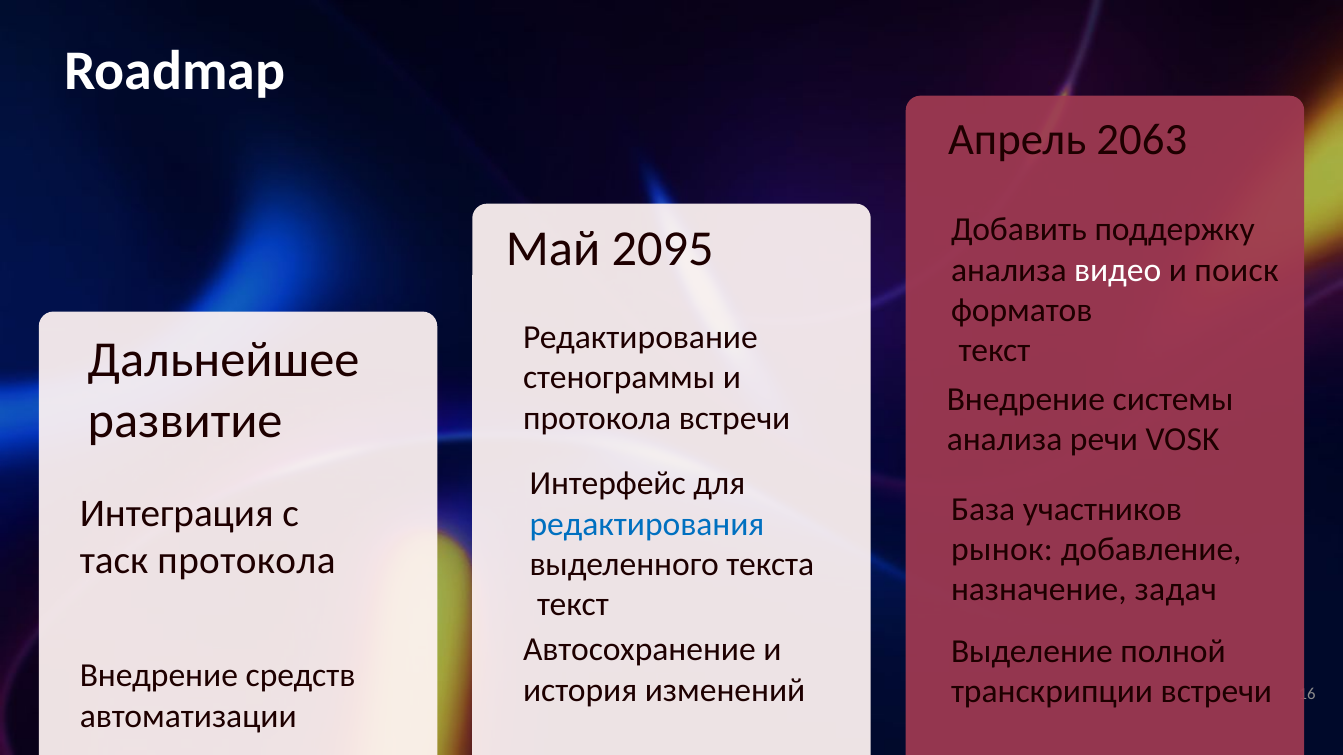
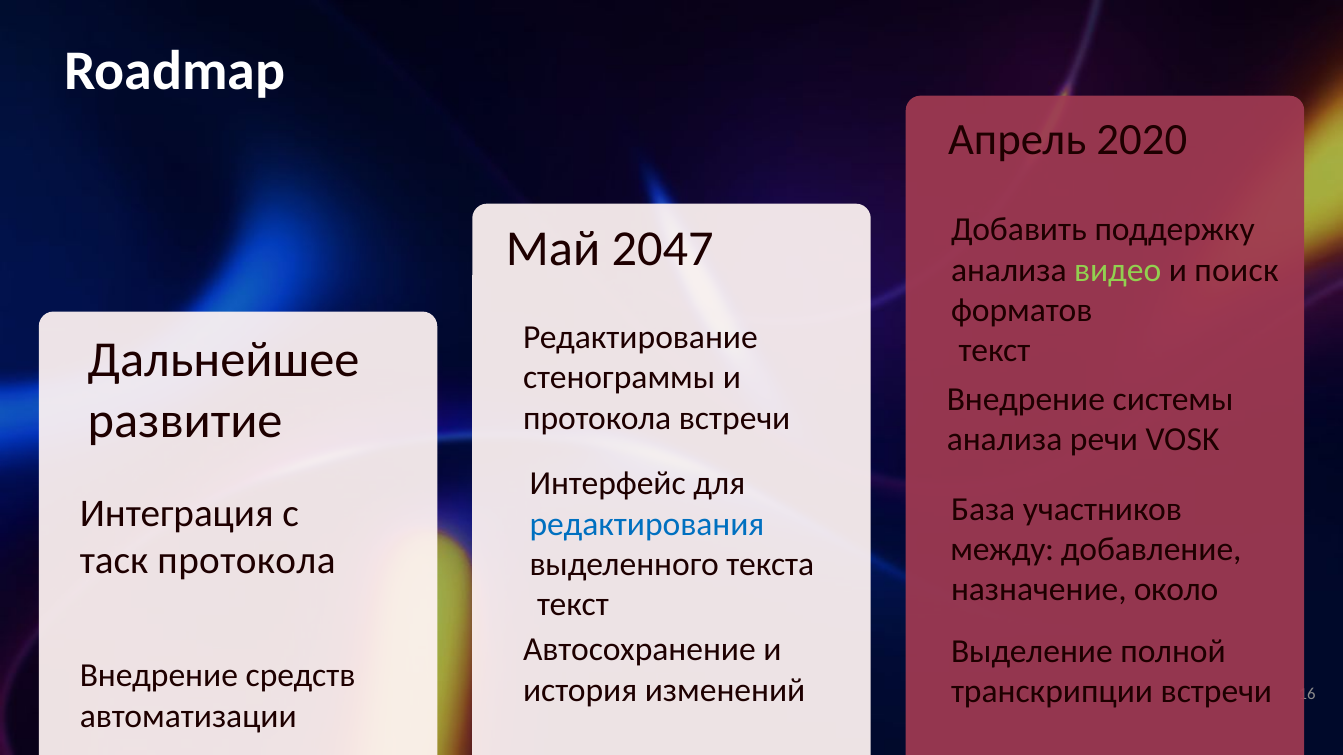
2063: 2063 -> 2020 (1142, 140)
2095: 2095 -> 2047 (663, 249)
видео colour: white -> light green (1118, 270)
рынок: рынок -> между (1002, 550)
задач: задач -> около (1176, 590)
